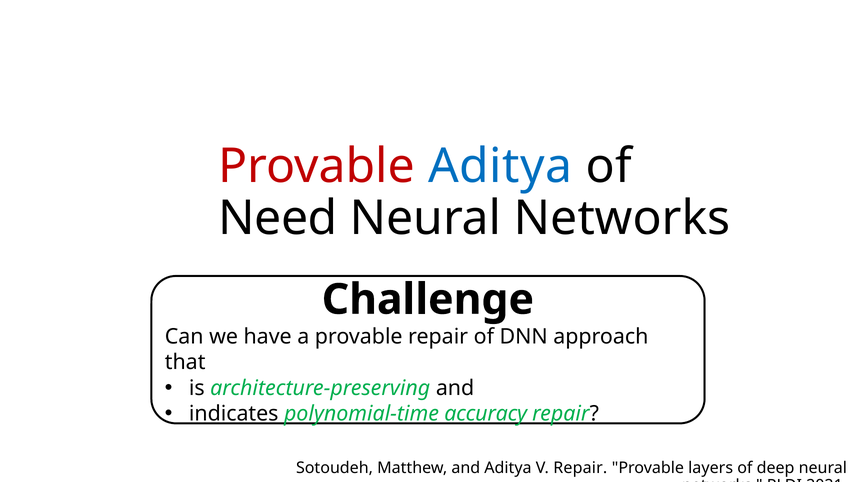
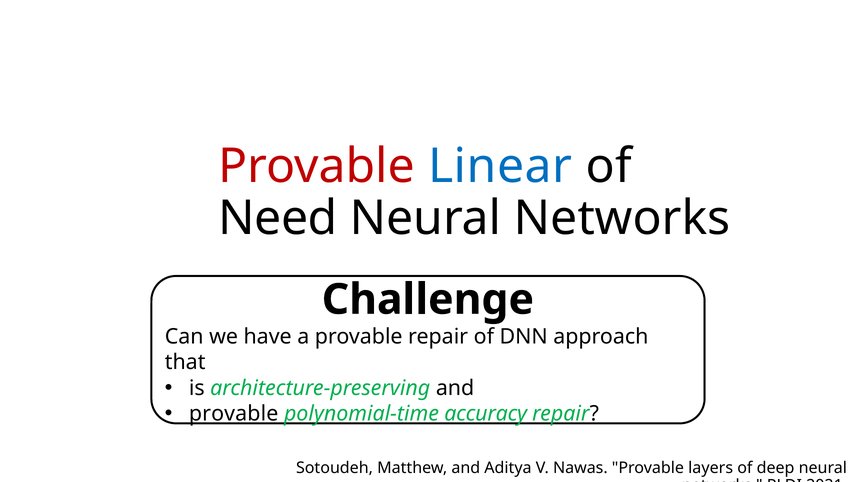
Provable Aditya: Aditya -> Linear (500, 166)
indicates: indicates -> provable (234, 413)
V Repair: Repair -> Nawas (580, 468)
